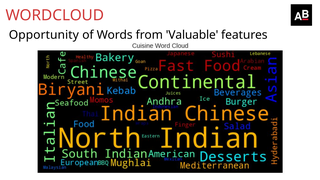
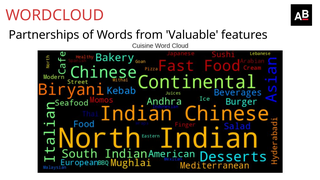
Opportunity: Opportunity -> Partnerships (44, 35)
